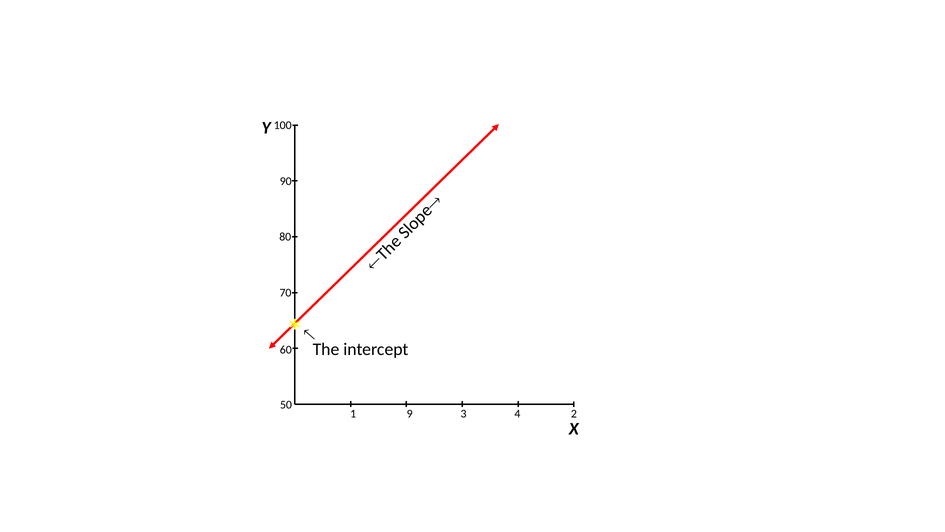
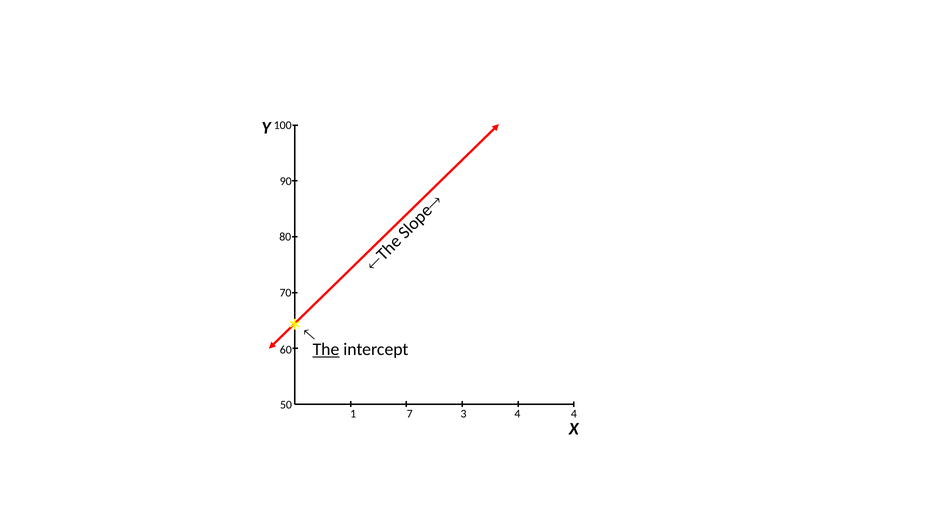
The underline: none -> present (326, 349)
9: 9 -> 7 (410, 413)
4 2: 2 -> 4 (574, 413)
